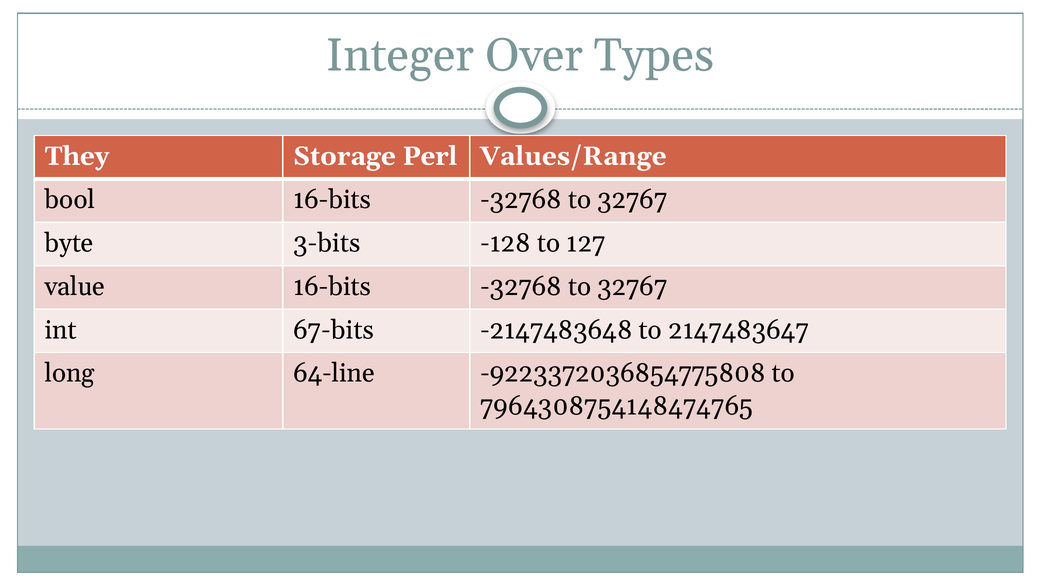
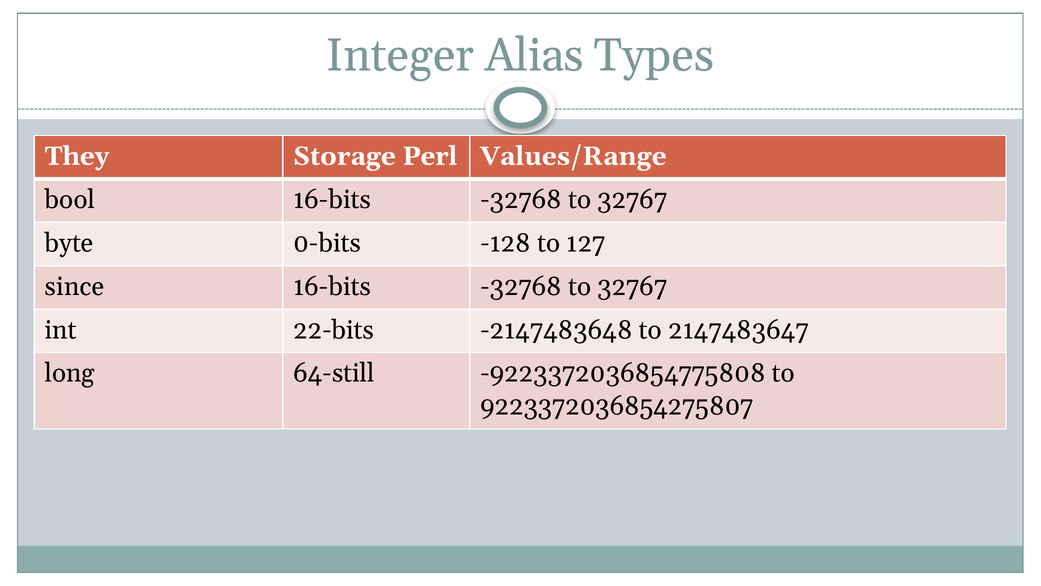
Over: Over -> Alias (534, 56)
3-bits: 3-bits -> 0-bits (327, 243)
value: value -> since (75, 286)
67-bits: 67-bits -> 22-bits (334, 330)
64-line: 64-line -> 64-still (334, 373)
7964308754148474765: 7964308754148474765 -> 9223372036854275807 (617, 406)
